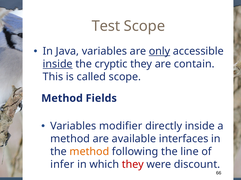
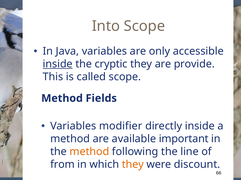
Test: Test -> Into (106, 26)
only underline: present -> none (160, 51)
contain: contain -> provide (194, 64)
interfaces: interfaces -> important (184, 139)
infer: infer -> from (62, 165)
they colour: red -> orange (133, 165)
